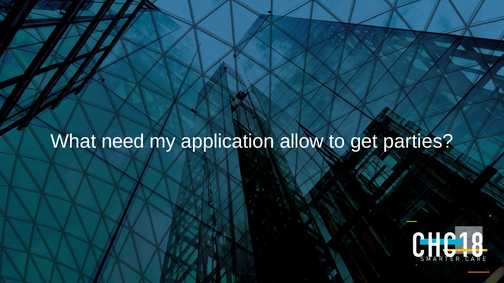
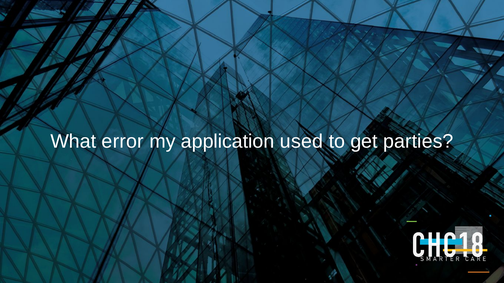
need: need -> error (123, 142)
allow: allow -> used (301, 142)
